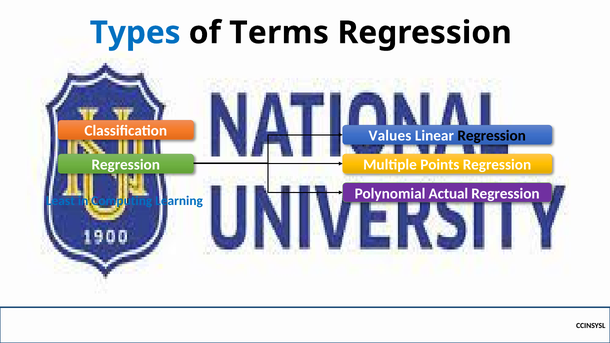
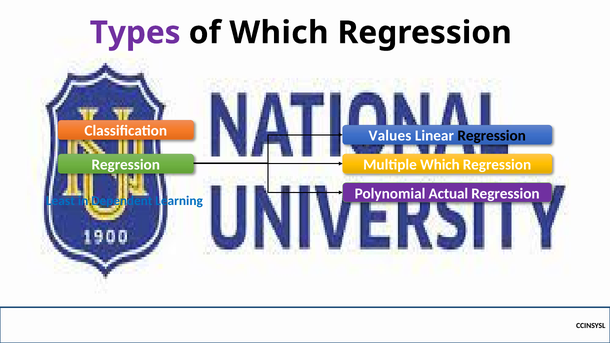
Types colour: blue -> purple (135, 33)
of Terms: Terms -> Which (279, 33)
Multiple Points: Points -> Which (440, 165)
Computing: Computing -> Dependent (122, 201)
